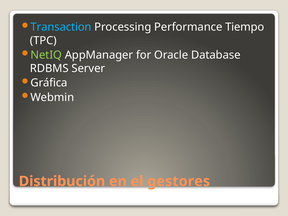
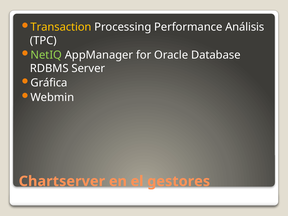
Transaction colour: light blue -> yellow (61, 27)
Tiempo: Tiempo -> Análisis (245, 27)
Distribución: Distribución -> Chartserver (62, 181)
